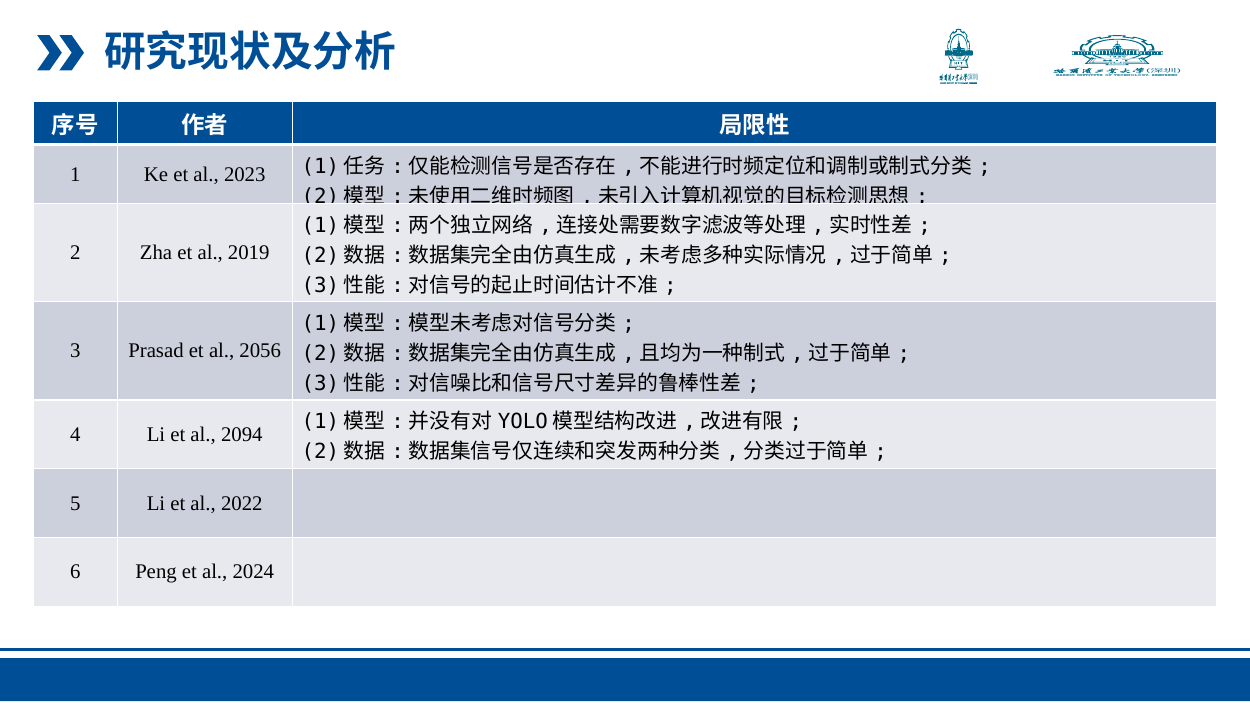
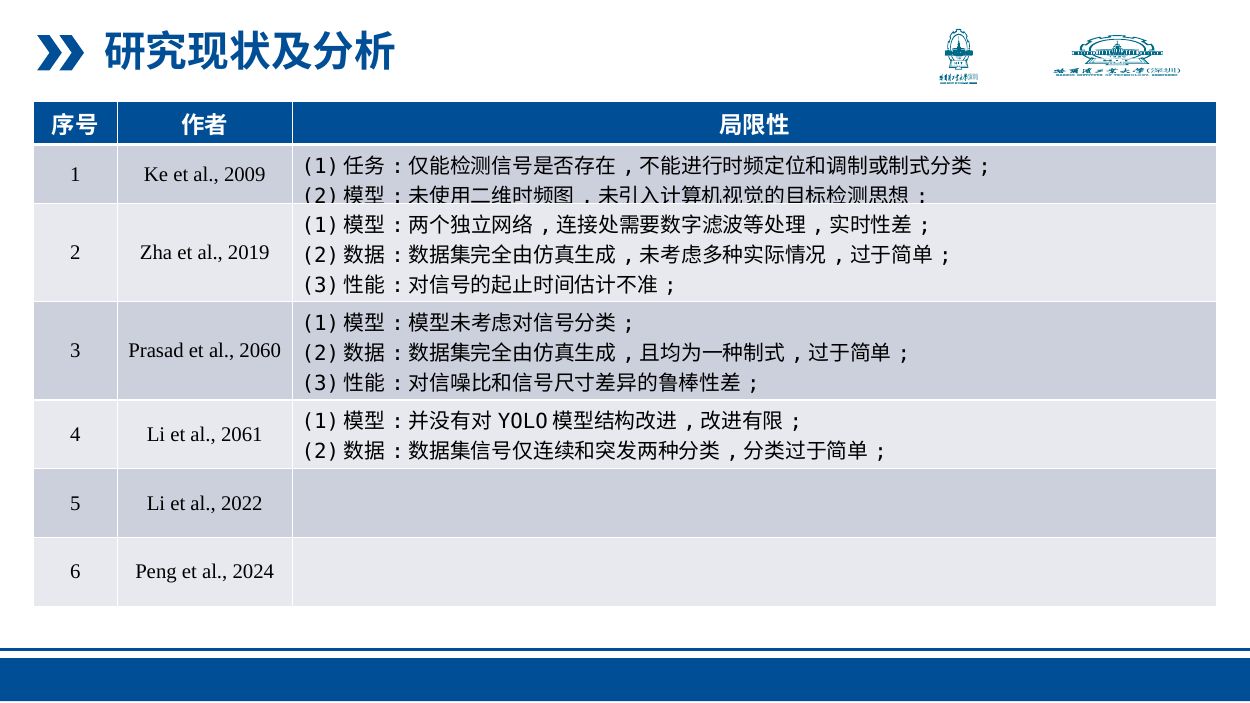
2023: 2023 -> 2009 (245, 174)
2056: 2056 -> 2060 (260, 351)
2094: 2094 -> 2061 (242, 435)
